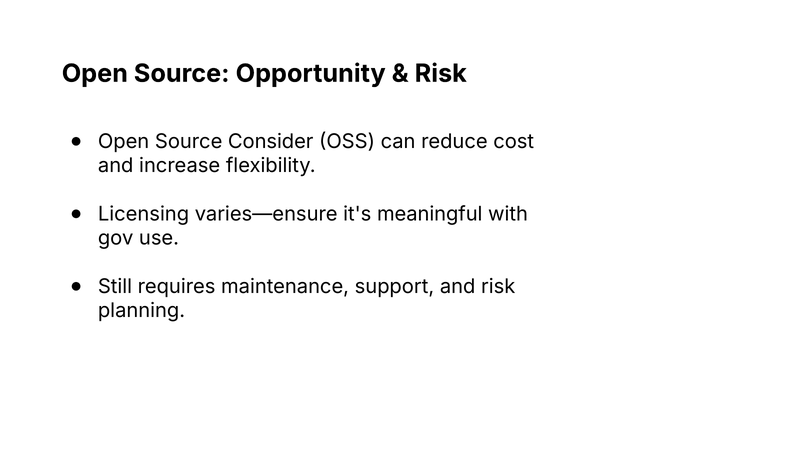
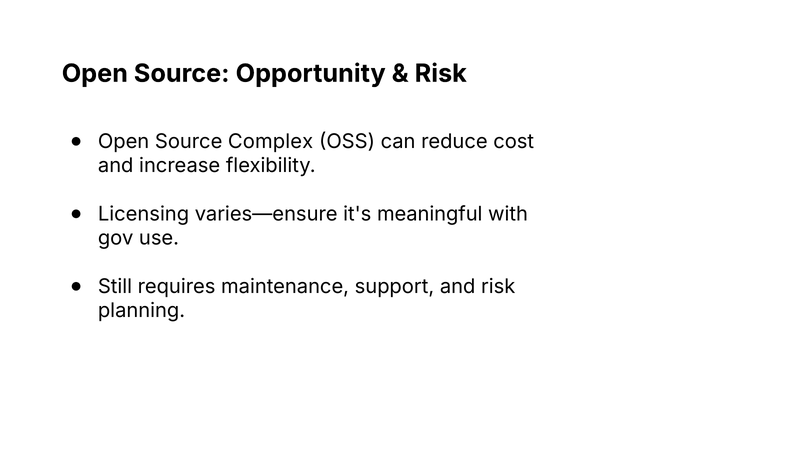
Consider: Consider -> Complex (271, 142)
